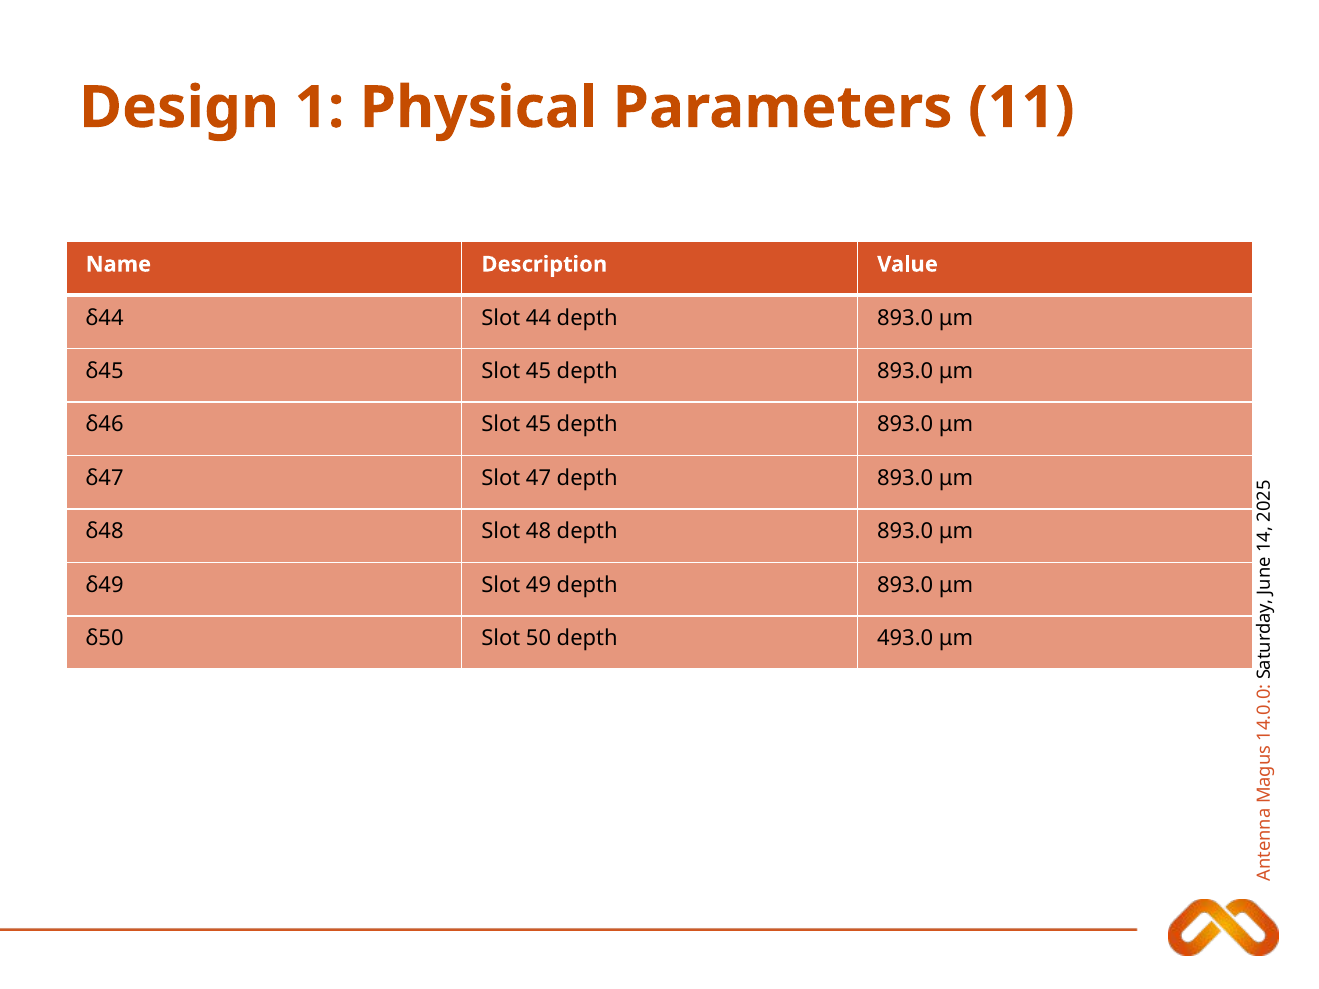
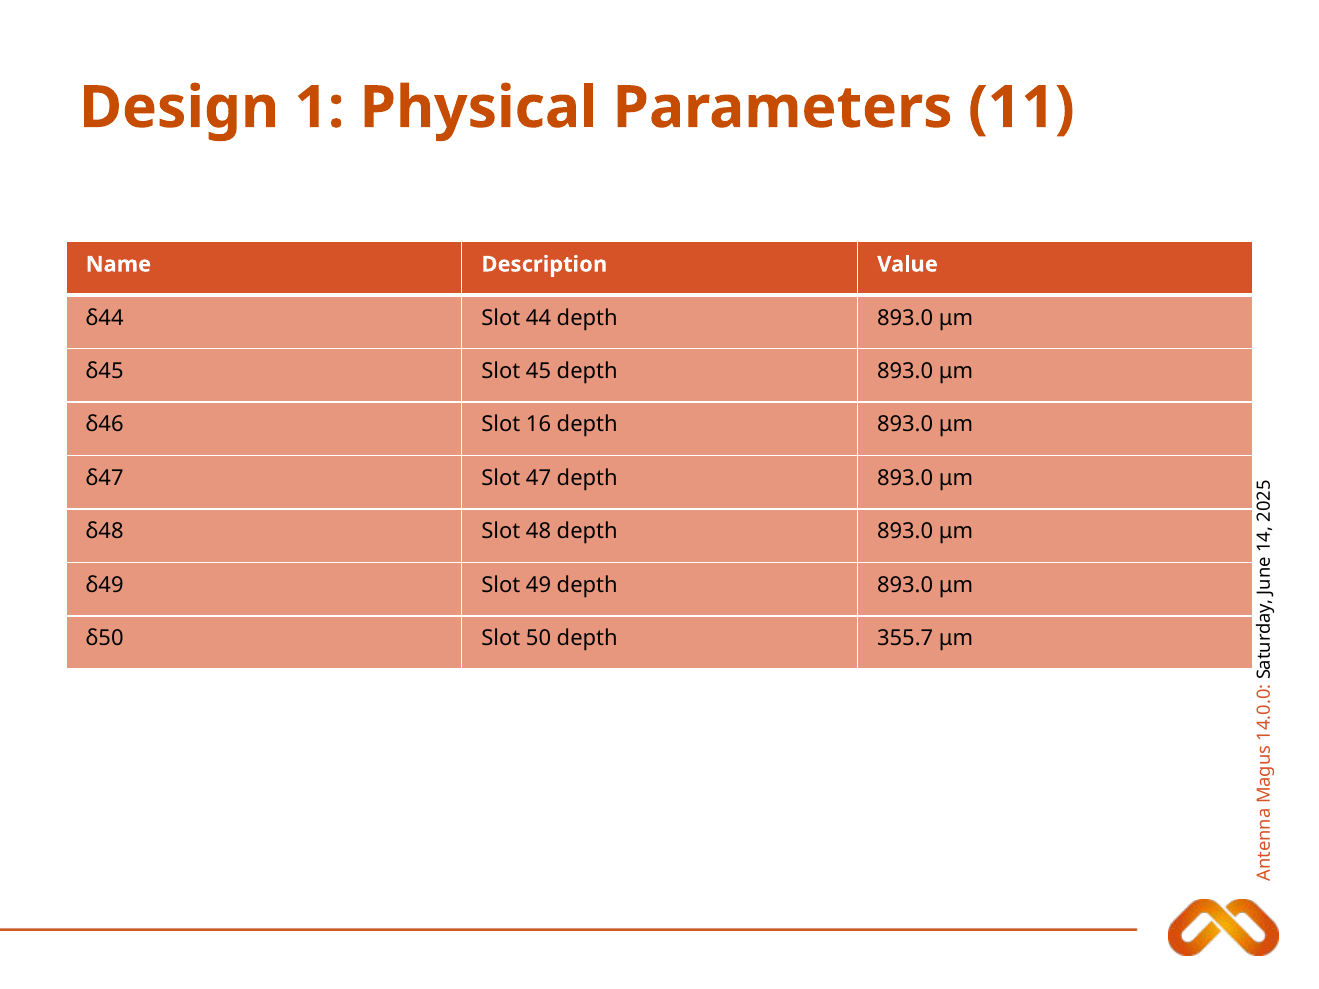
δ46 Slot 45: 45 -> 16 (539, 425)
493.0: 493.0 -> 355.7 (905, 639)
